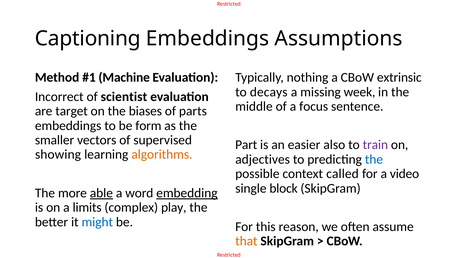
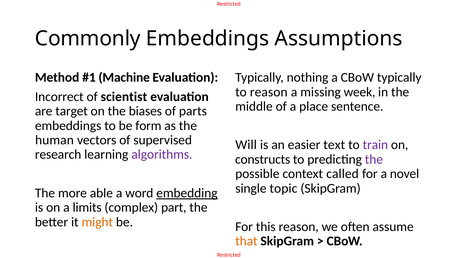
Captioning: Captioning -> Commonly (88, 38)
CBoW extrinsic: extrinsic -> typically (399, 77)
to decays: decays -> reason (269, 92)
focus: focus -> place (314, 106)
smaller: smaller -> human (54, 140)
Part: Part -> Will (246, 145)
also: also -> text (334, 145)
showing: showing -> research (58, 154)
algorithms colour: orange -> purple (162, 154)
adjectives: adjectives -> constructs (263, 159)
the colour: blue -> purple (374, 159)
video: video -> novel (405, 174)
block: block -> topic (283, 188)
able underline: present -> none (101, 193)
play: play -> part (174, 207)
might colour: blue -> orange (97, 222)
